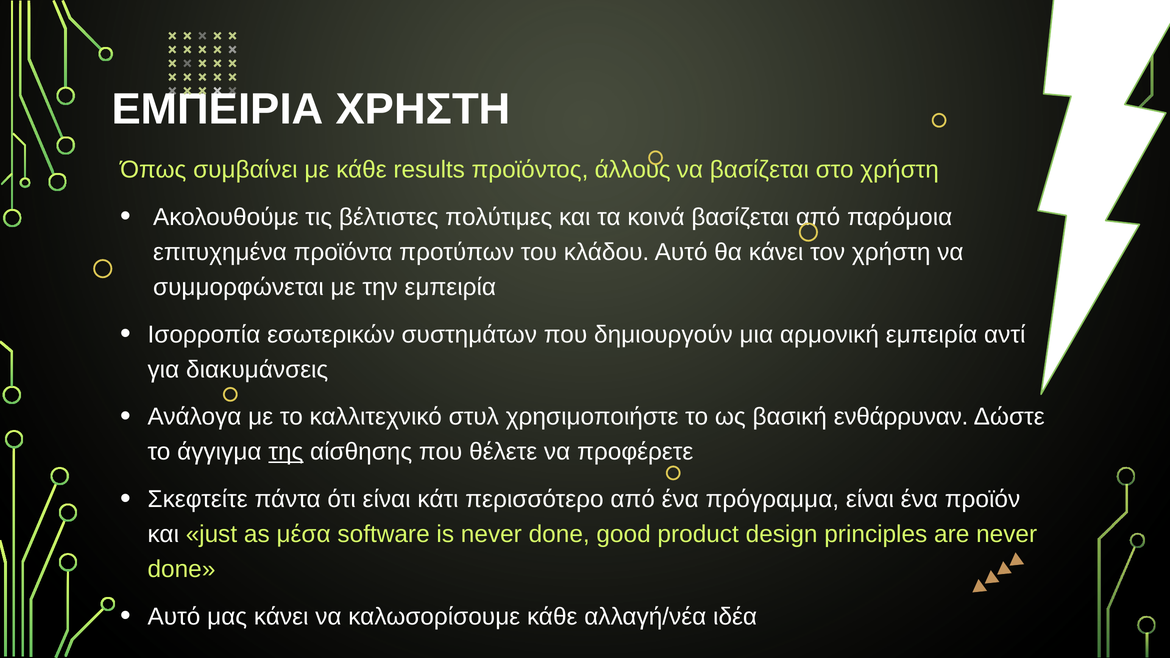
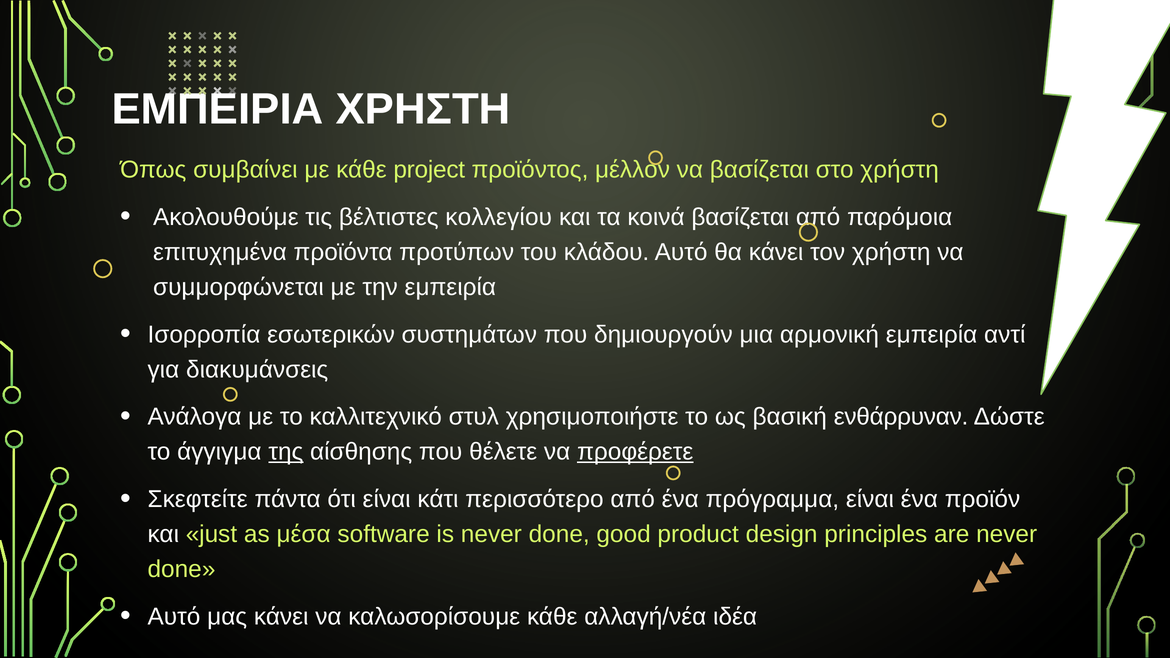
results: results -> project (429, 170)
άλλους: άλλους -> μέλλον (633, 170)
πολύτιμες: πολύτιμες -> κολλεγίου (499, 217)
προφέρετε underline: none -> present (635, 452)
